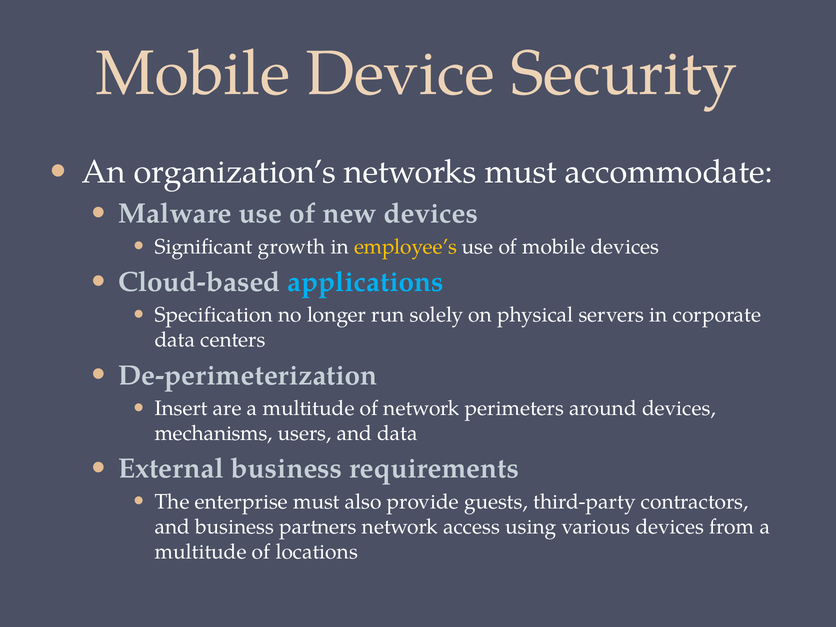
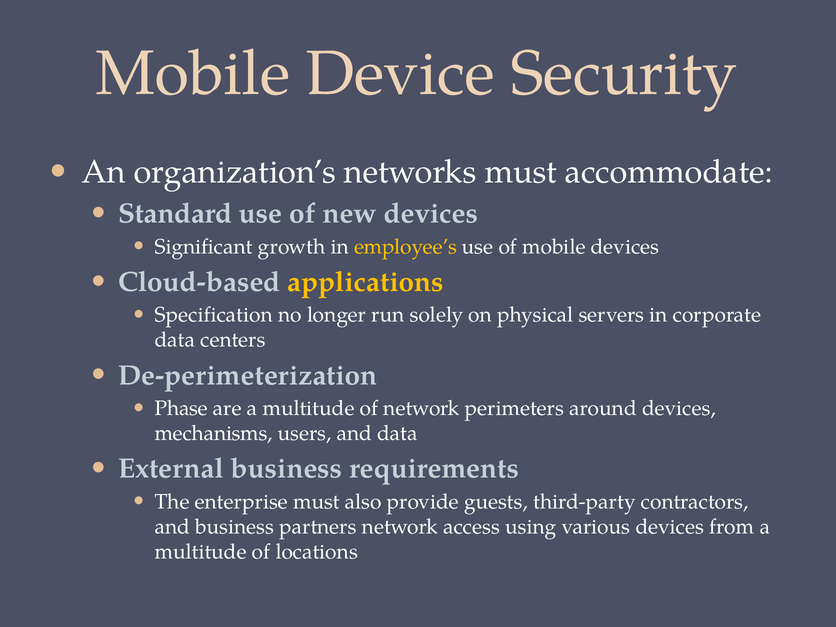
Malware: Malware -> Standard (175, 214)
applications colour: light blue -> yellow (366, 282)
Insert: Insert -> Phase (181, 408)
